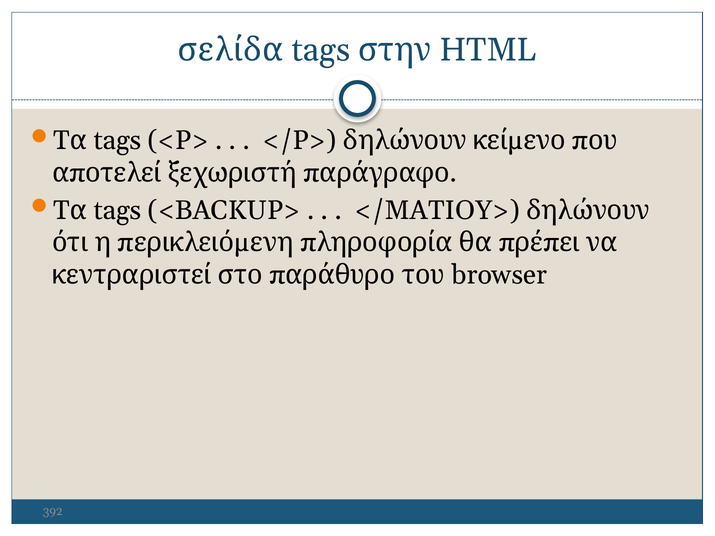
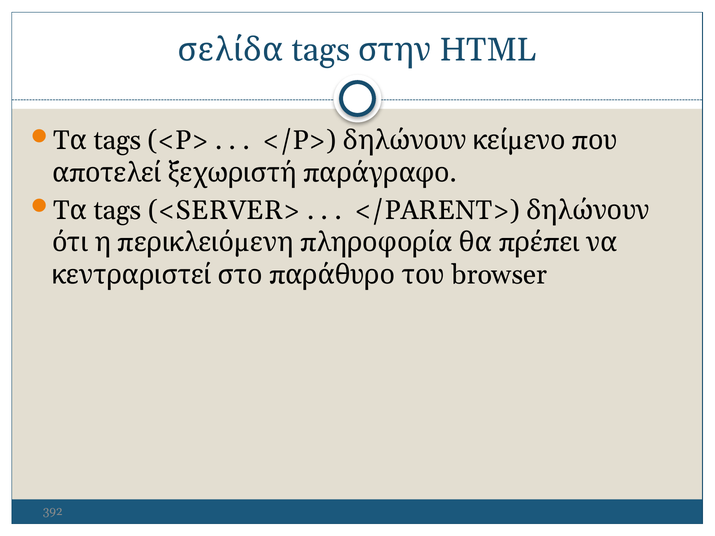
<BACKUP>: <BACKUP> -> <SERVER> (224, 210)
</ΜΑΤΙΟΎ>: </ΜΑΤΙΟΎ> -> </PARENT> (437, 210)
